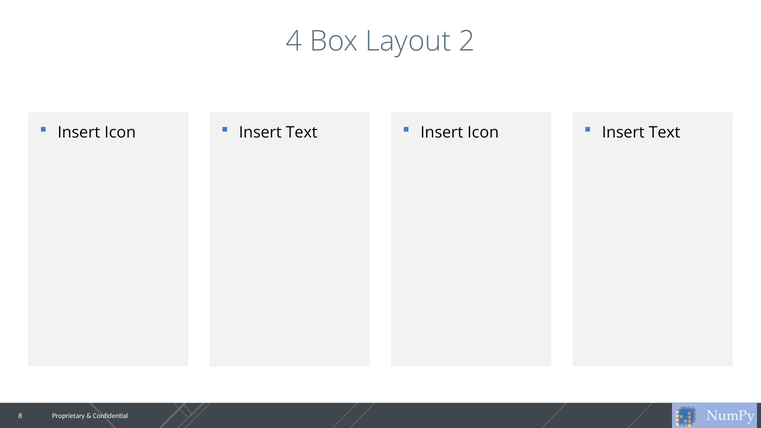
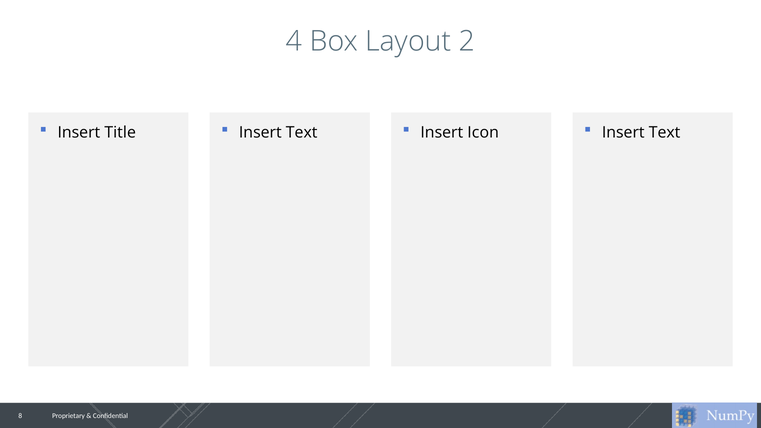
Icon: Icon -> Title (120, 132)
